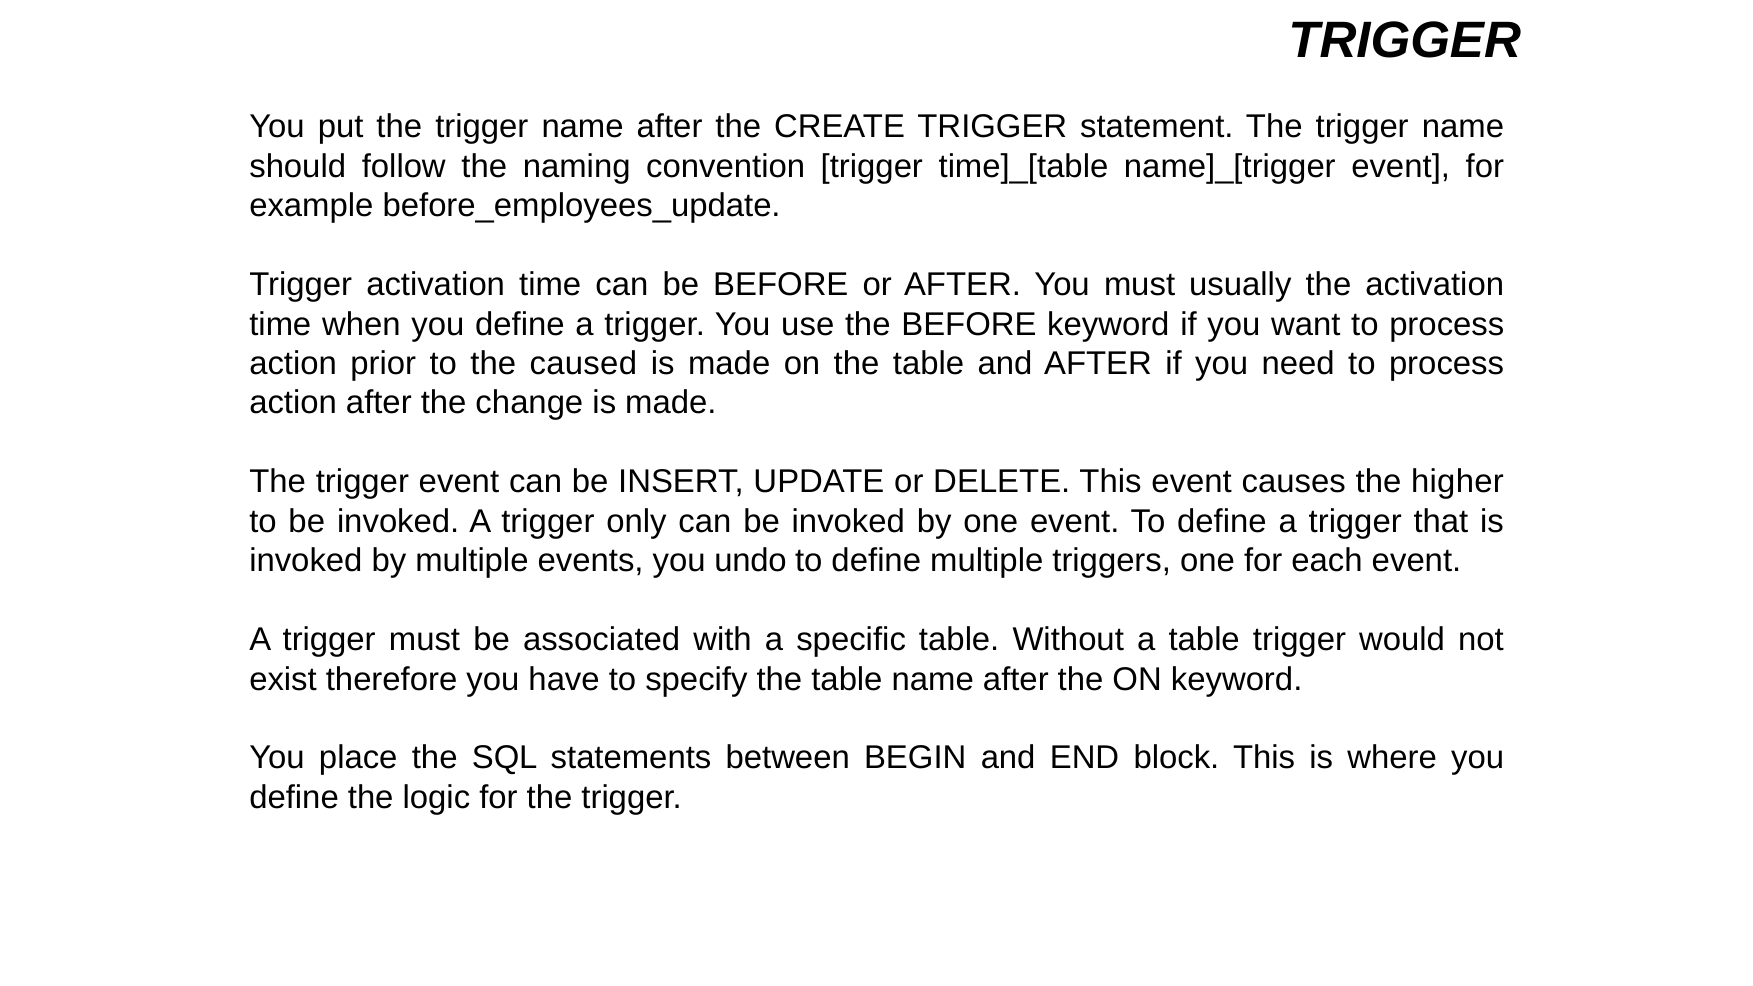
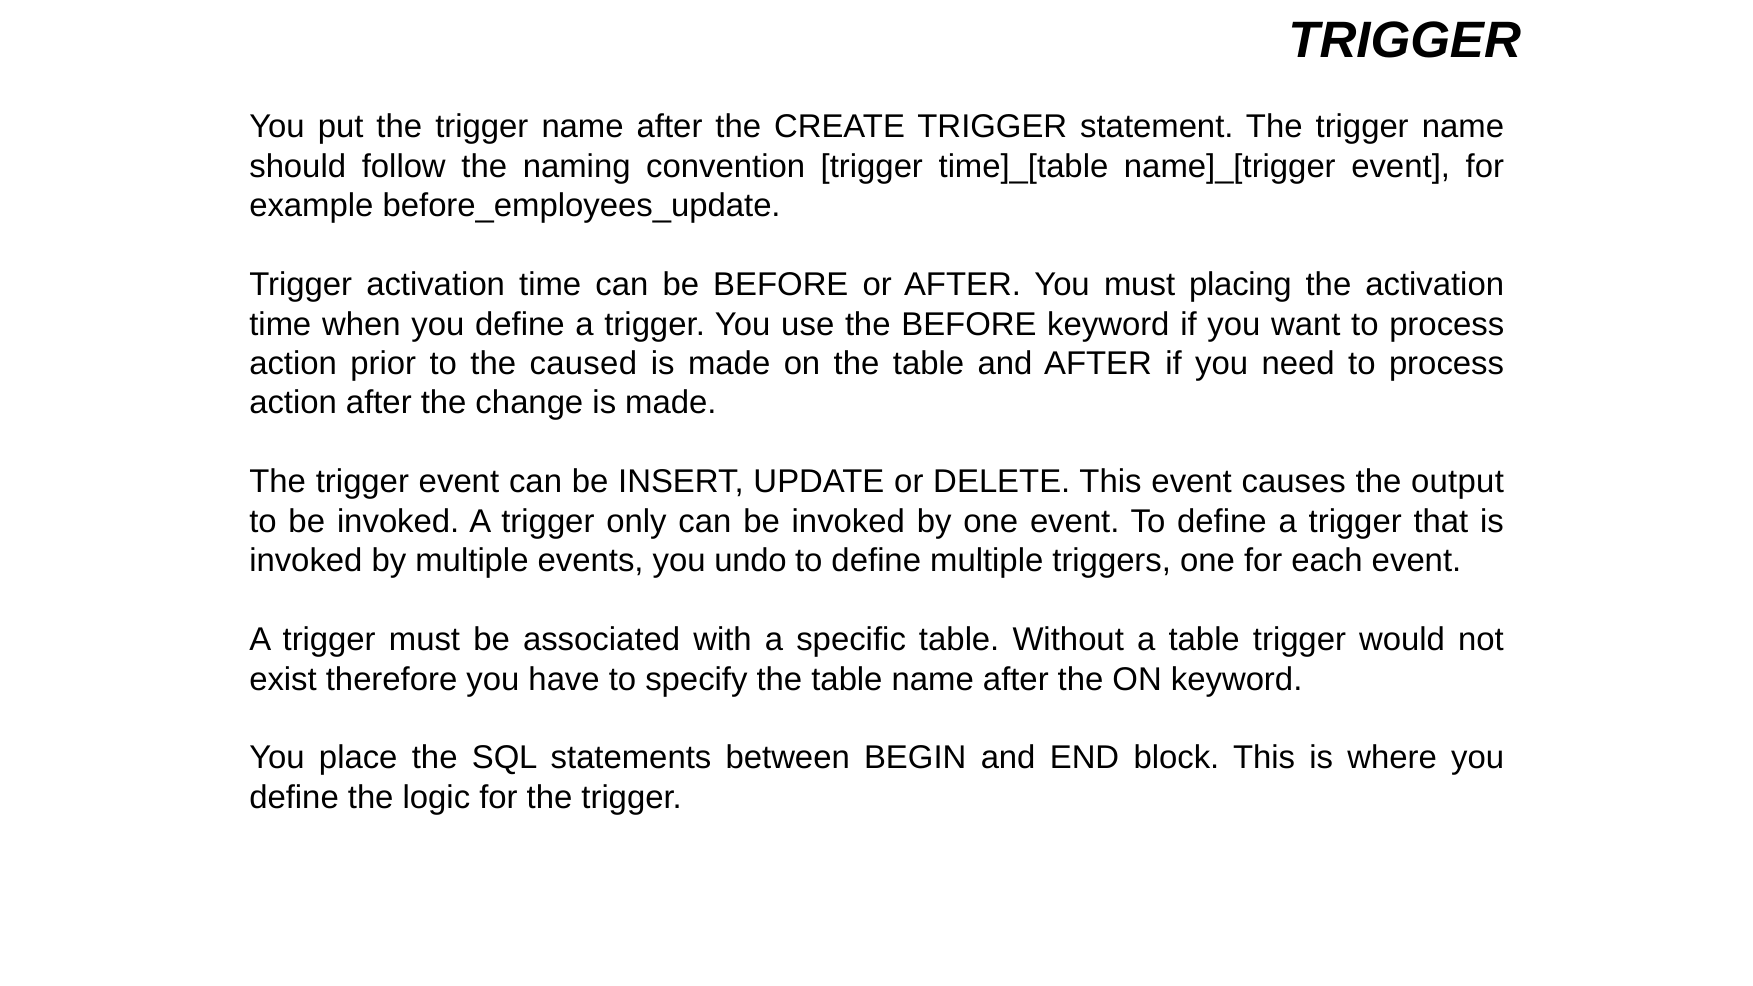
usually: usually -> placing (1240, 285)
higher: higher -> output (1457, 482)
